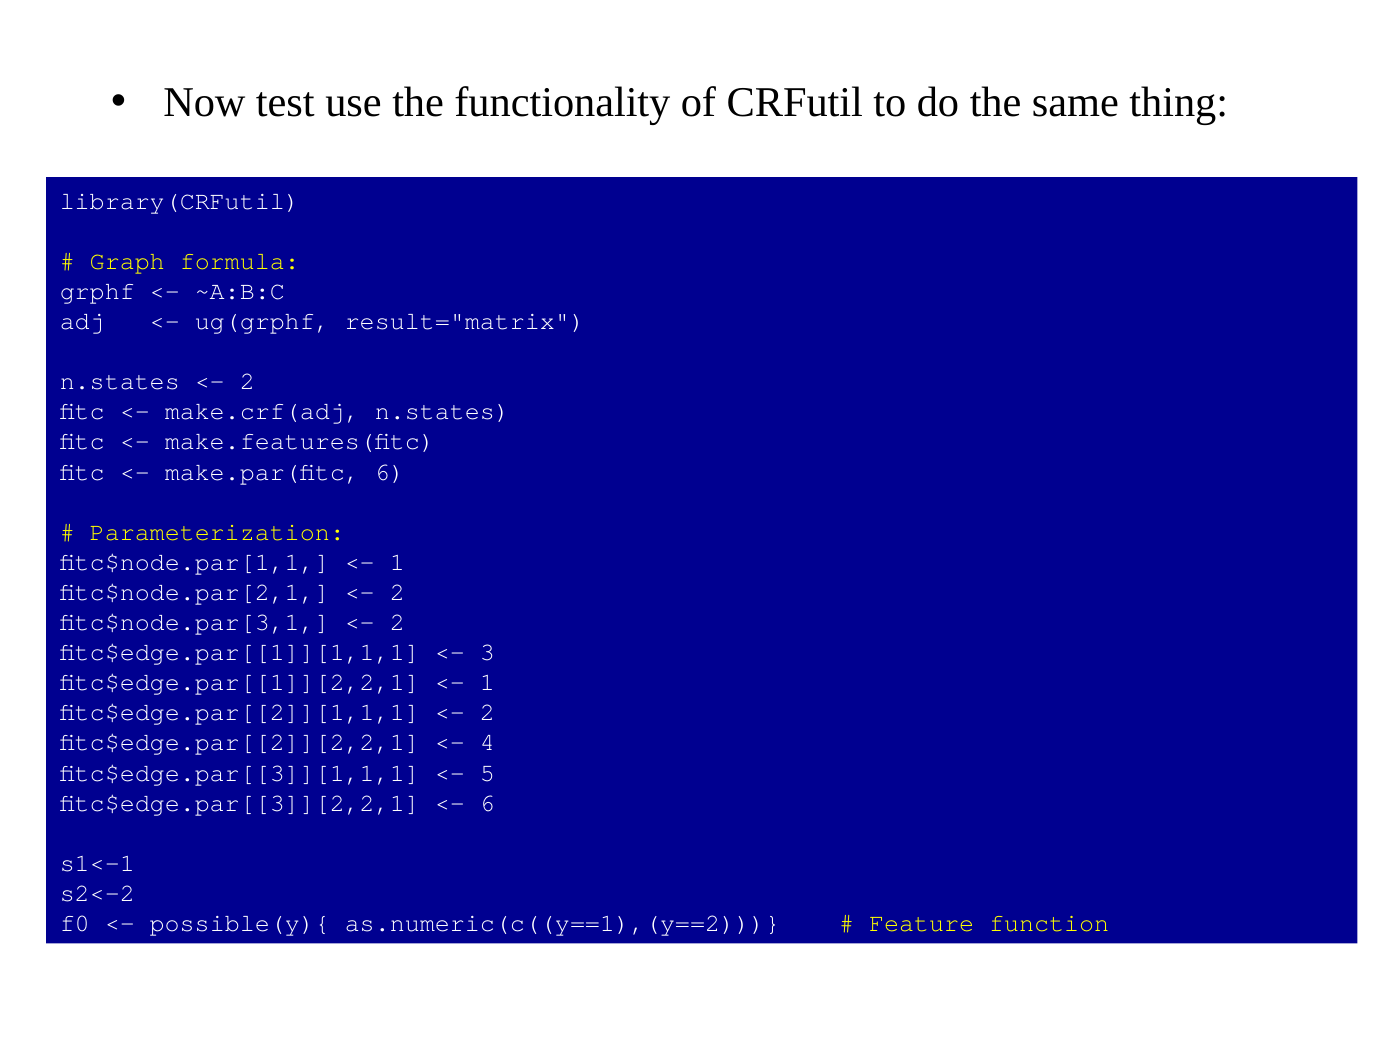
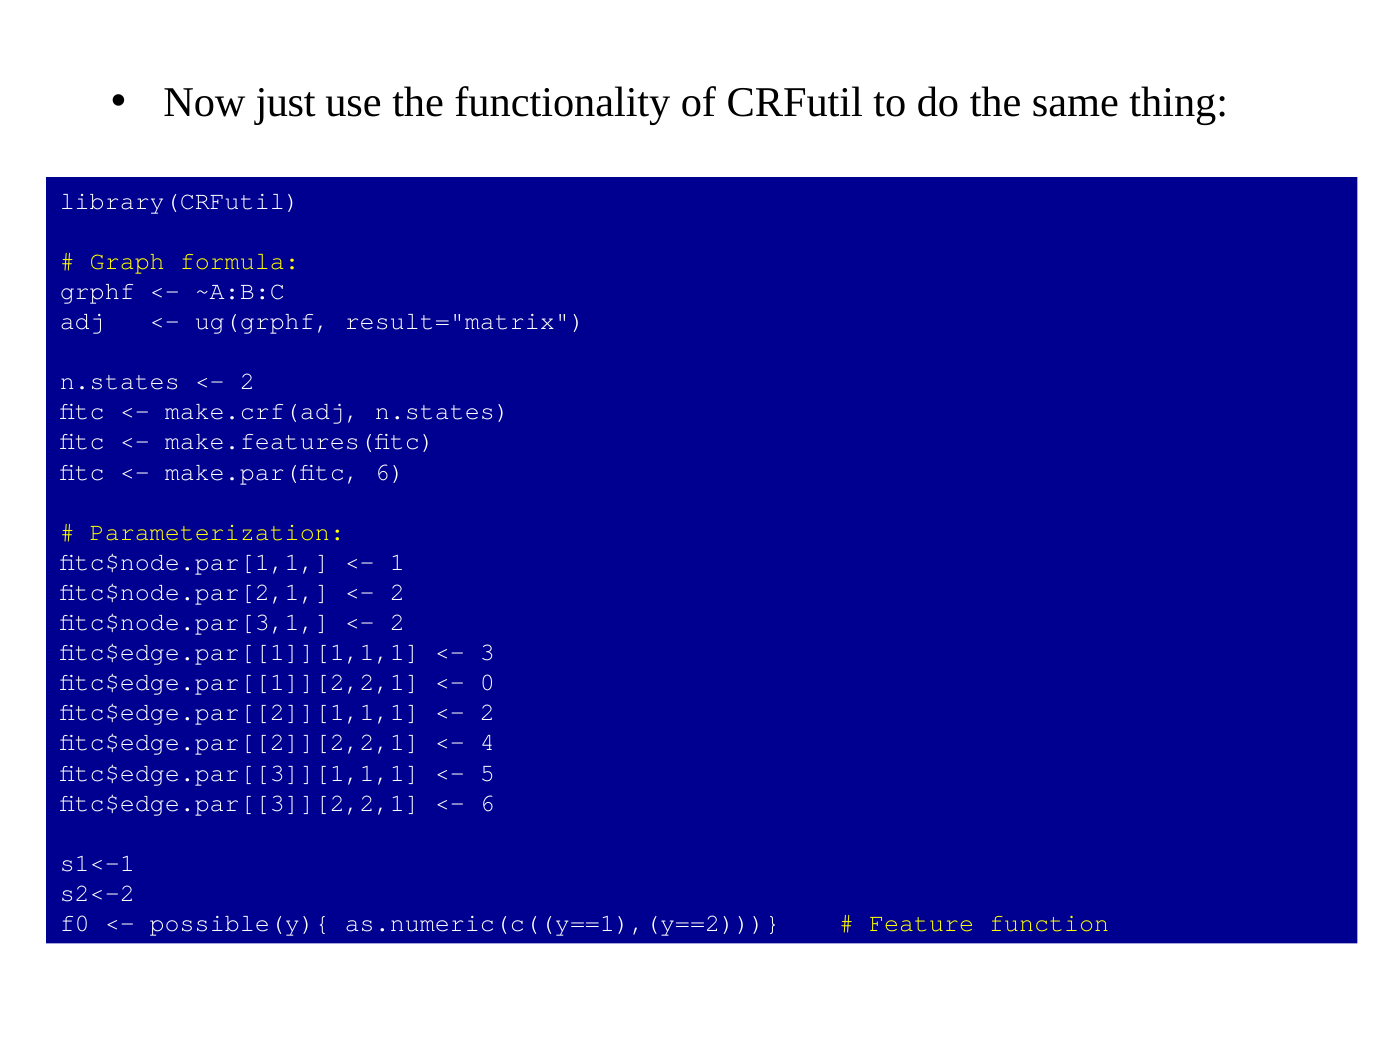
test: test -> just (286, 103)
1: 1 -> 0 (487, 682)
